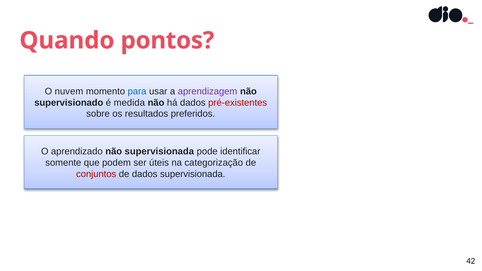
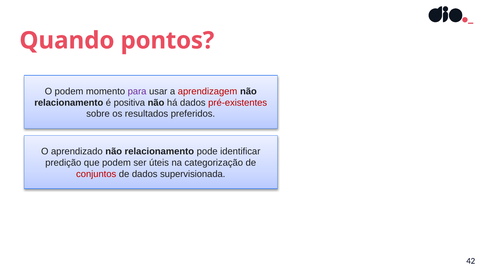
O nuvem: nuvem -> podem (69, 91)
para colour: blue -> purple (137, 91)
aprendizagem colour: purple -> red (208, 91)
supervisionado: supervisionado -> relacionamento (69, 103)
medida: medida -> positiva (129, 103)
aprendizado não supervisionada: supervisionada -> relacionamento (159, 152)
somente: somente -> predição (63, 163)
